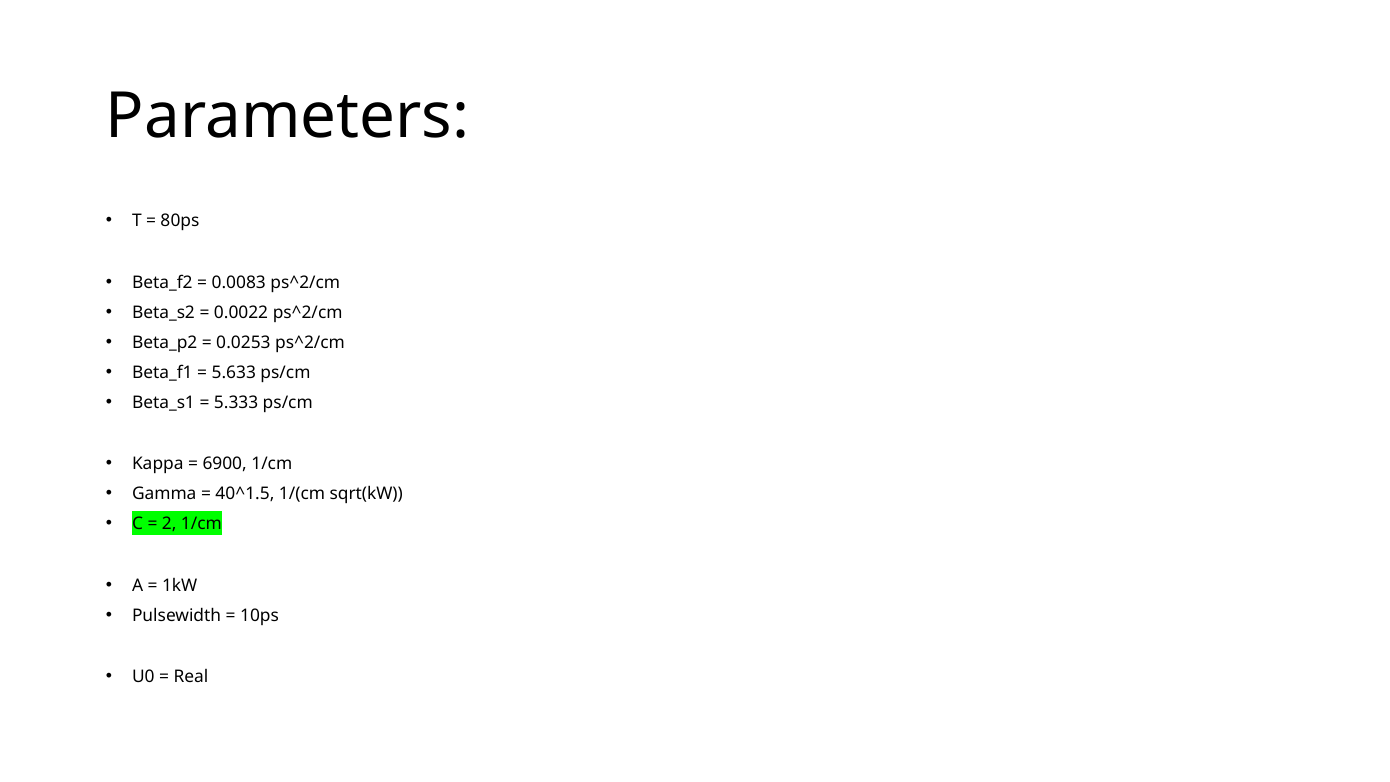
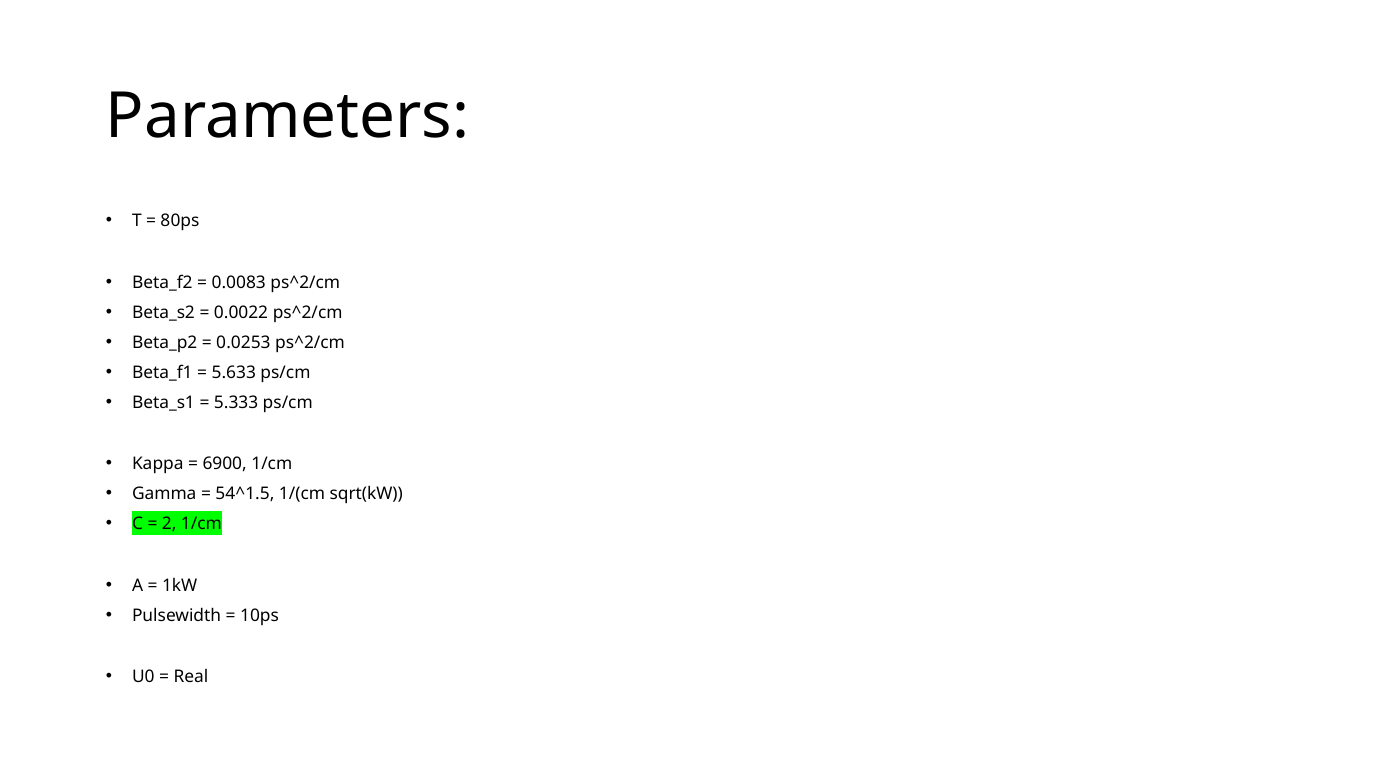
40^1.5: 40^1.5 -> 54^1.5 (245, 494)
